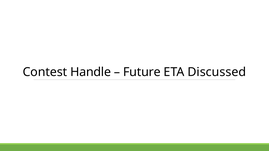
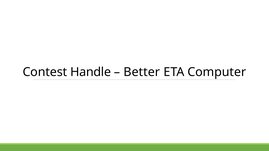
Future: Future -> Better (142, 72)
Discussed: Discussed -> Computer (217, 72)
